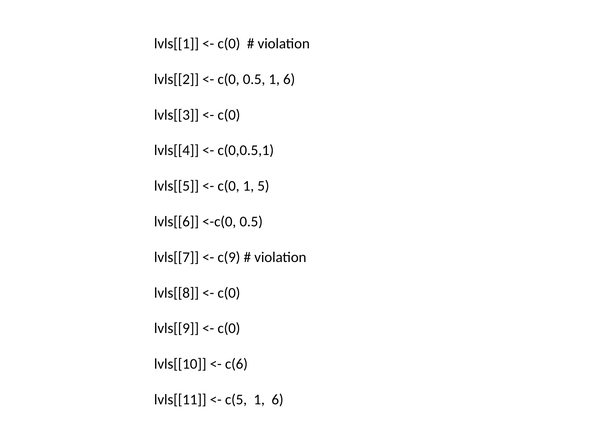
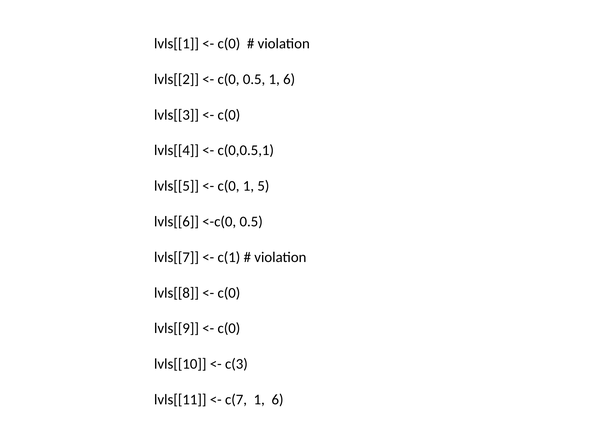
c(9: c(9 -> c(1 (229, 257)
c(6: c(6 -> c(3 (236, 364)
c(5: c(5 -> c(7 (236, 399)
